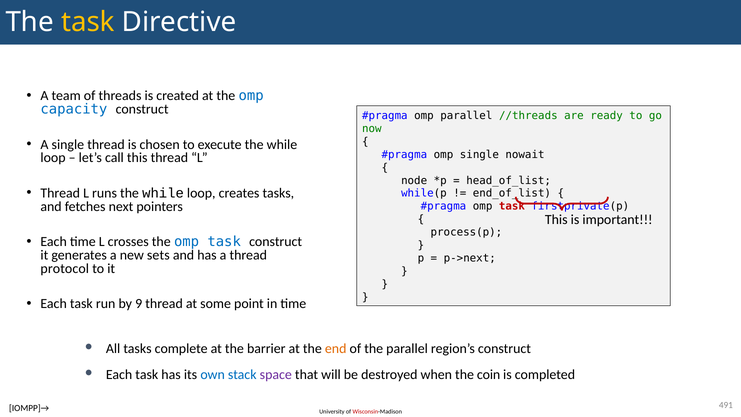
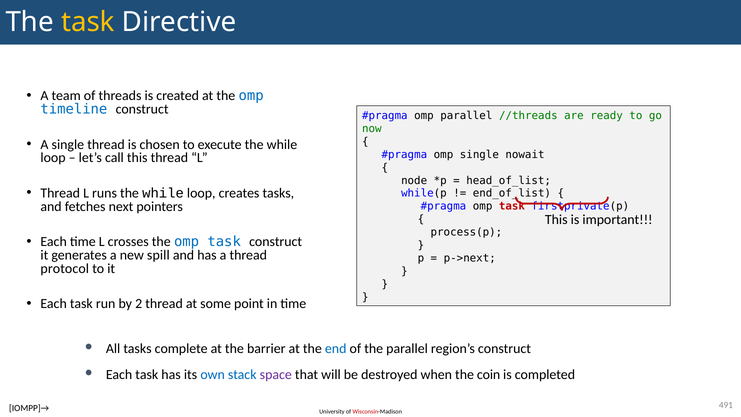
capacity: capacity -> timeline (74, 109)
sets: sets -> spill (158, 255)
9: 9 -> 2 (139, 304)
end colour: orange -> blue (336, 349)
